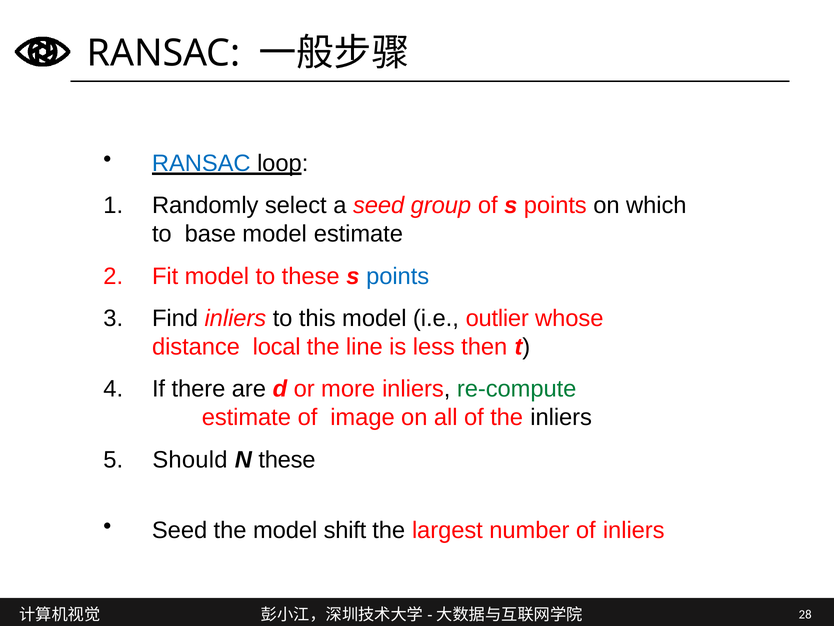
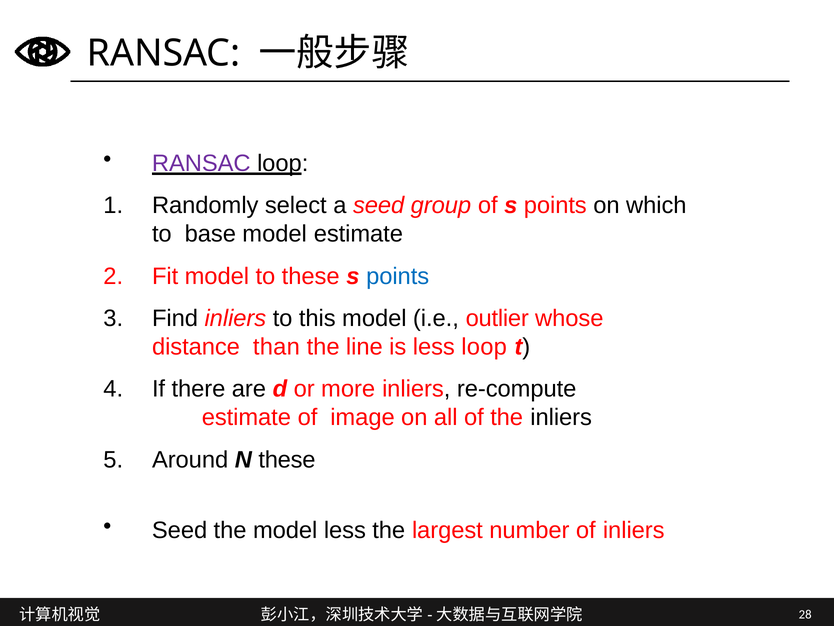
RANSAC colour: blue -> purple (201, 163)
local: local -> than (276, 347)
less then: then -> loop (484, 347)
re-compute colour: green -> black (517, 389)
Should: Should -> Around (190, 459)
model shift: shift -> less (345, 530)
